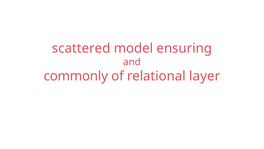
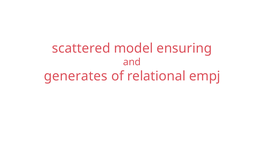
commonly: commonly -> generates (76, 76)
layer: layer -> empj (205, 76)
